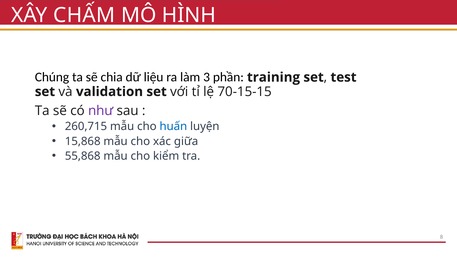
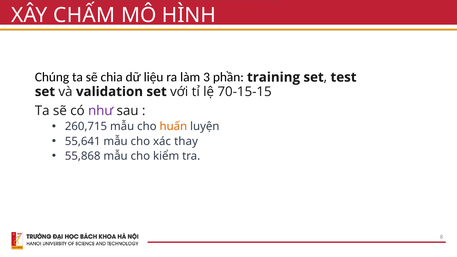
huấn colour: blue -> orange (173, 127)
15,868: 15,868 -> 55,641 (83, 141)
giữa: giữa -> thay (186, 141)
